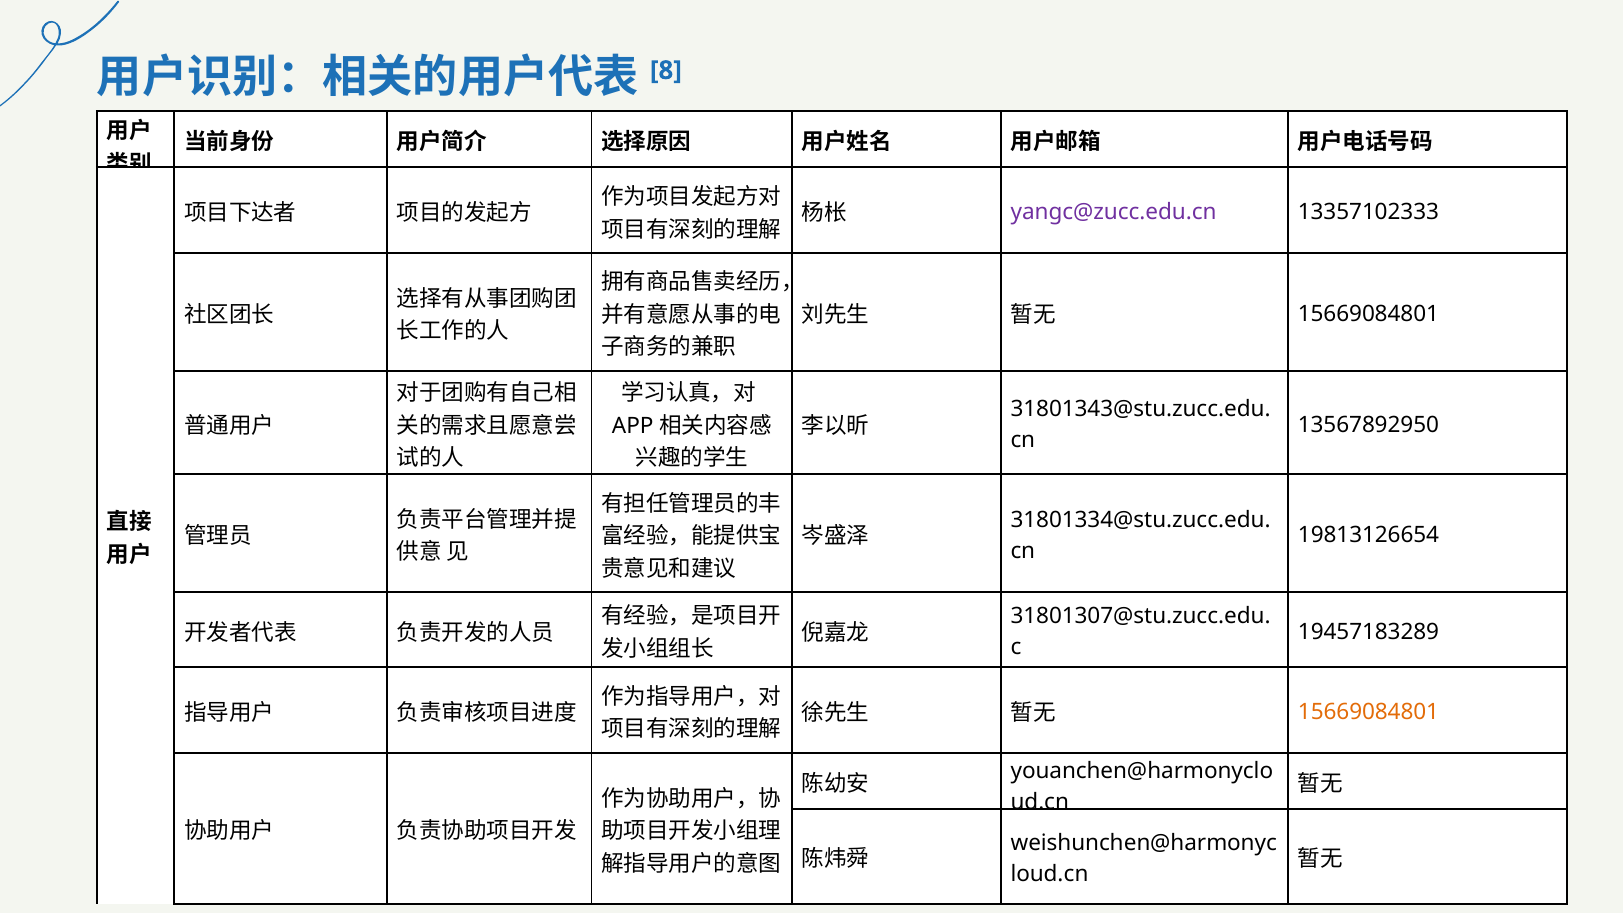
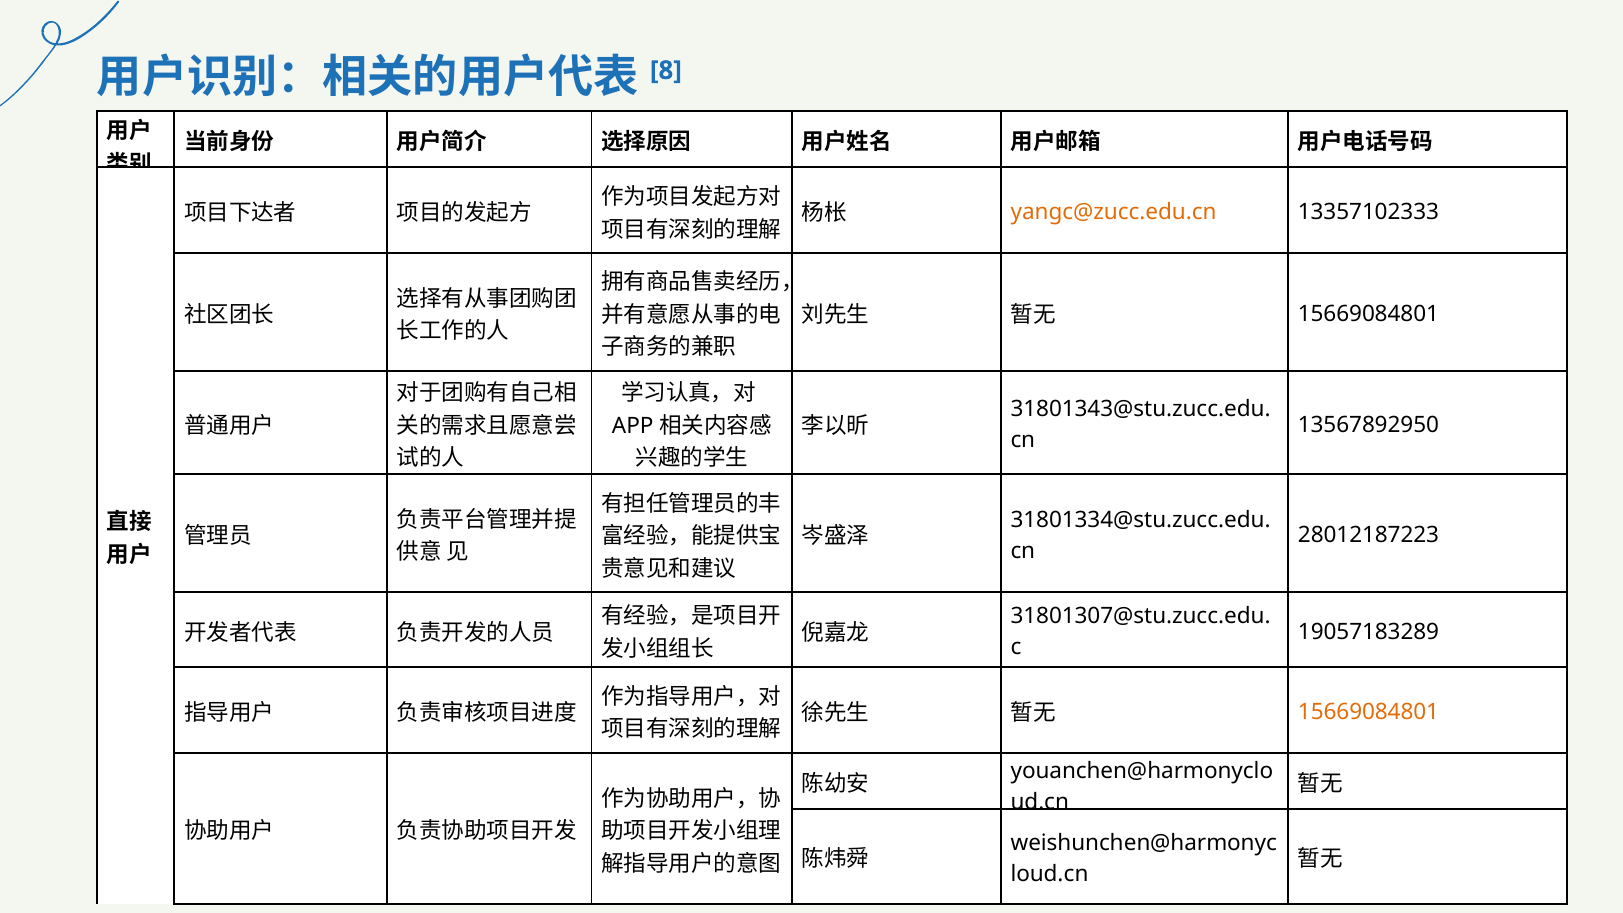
yangc@zucc.edu.cn colour: purple -> orange (1114, 212)
19813126654: 19813126654 -> 28012187223 (1369, 535)
19457183289: 19457183289 -> 19057183289 (1369, 632)
